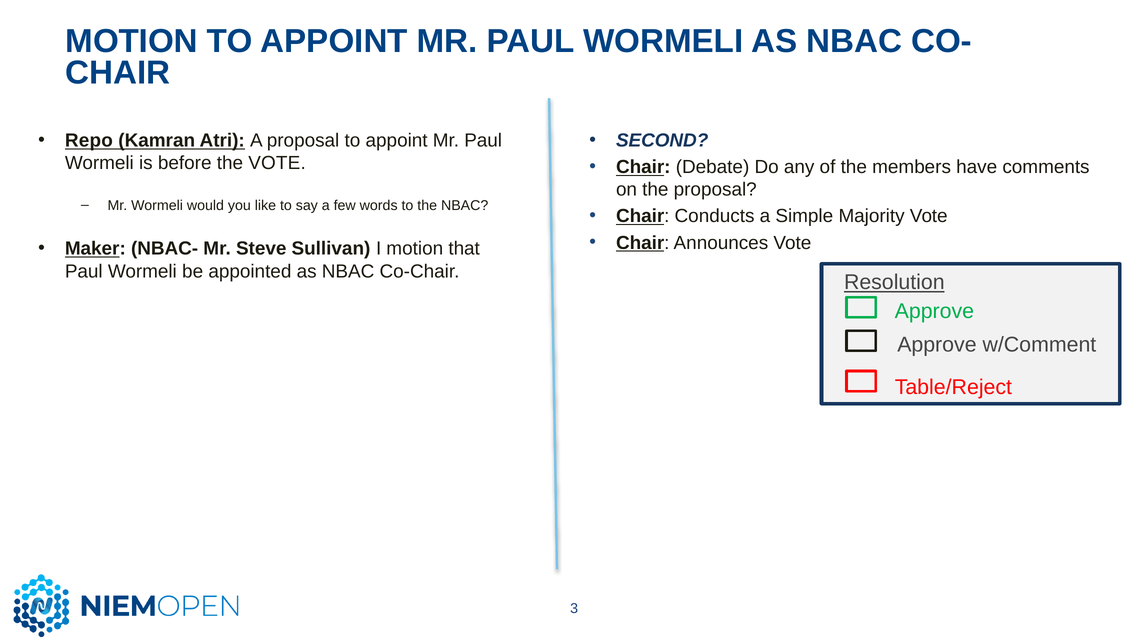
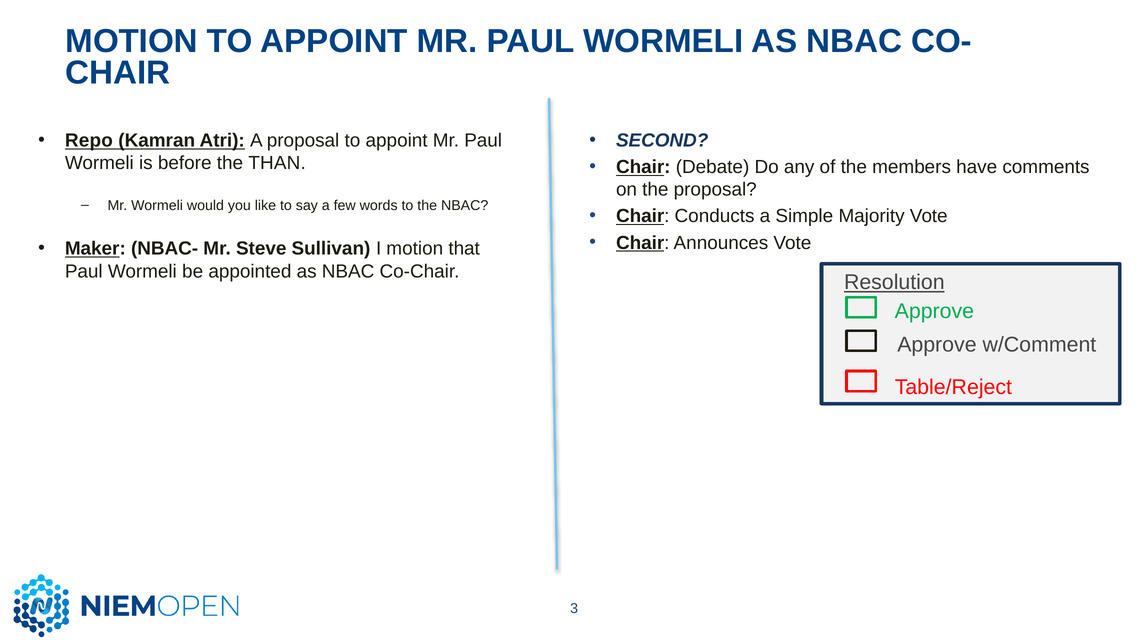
the VOTE: VOTE -> THAN (277, 163)
